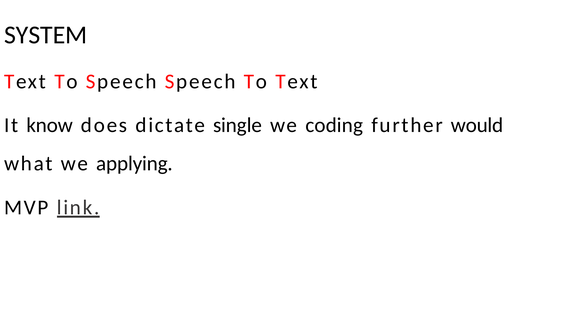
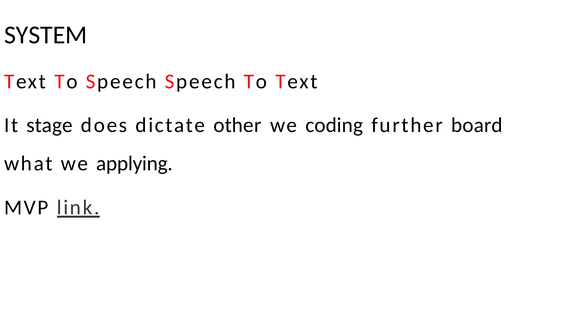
know: know -> stage (50, 125)
single: single -> other (237, 125)
would: would -> board (477, 125)
